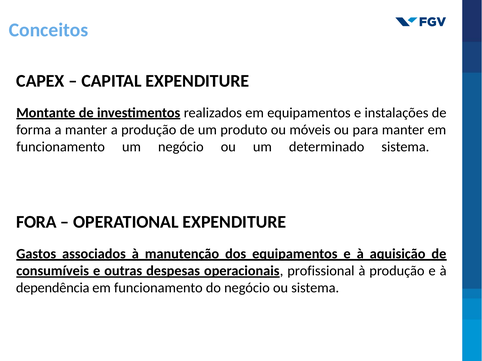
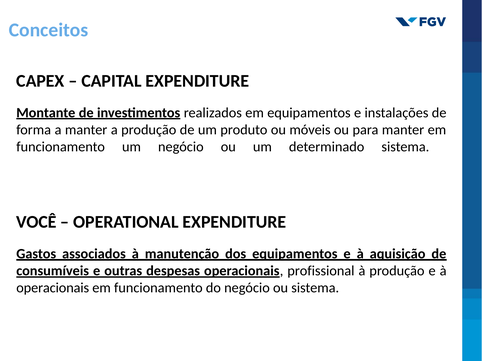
FORA: FORA -> VOCÊ (36, 222)
dependência: dependência -> operacionais (53, 288)
